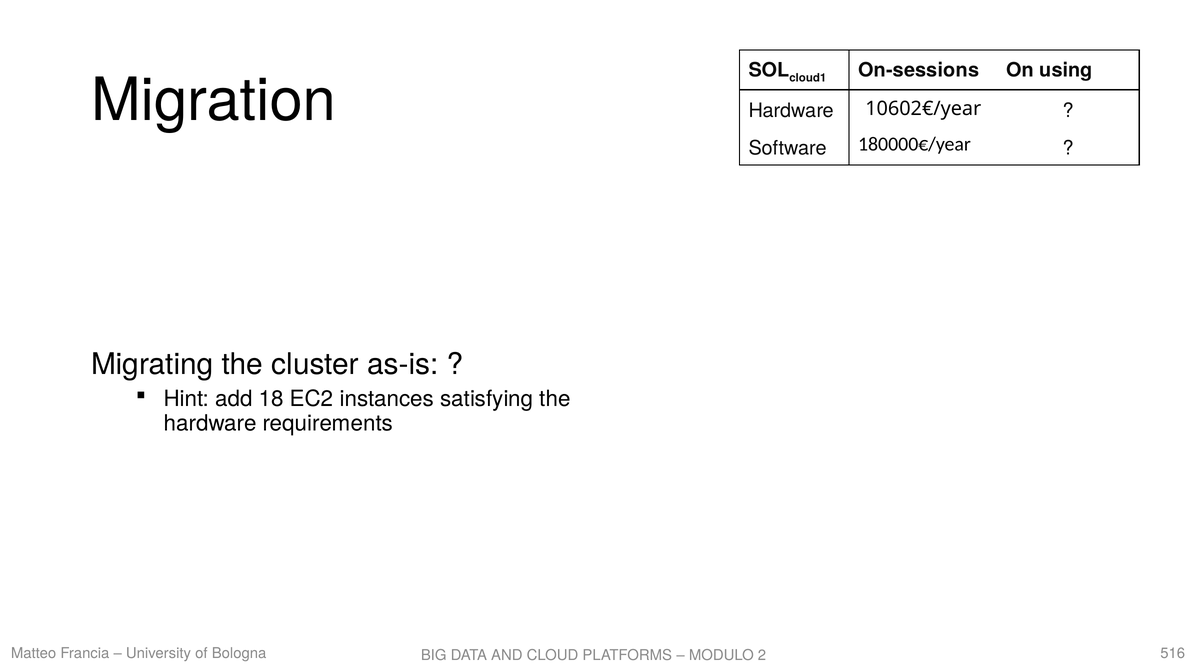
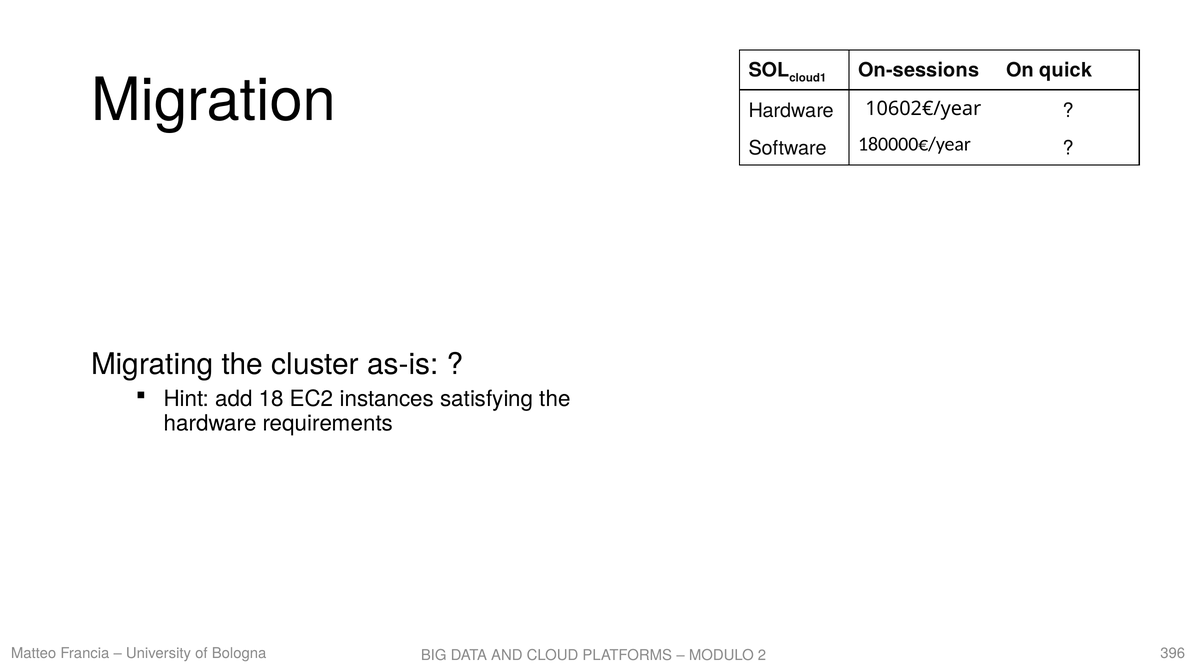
using: using -> quick (1066, 70)
516: 516 -> 396 (1173, 653)
